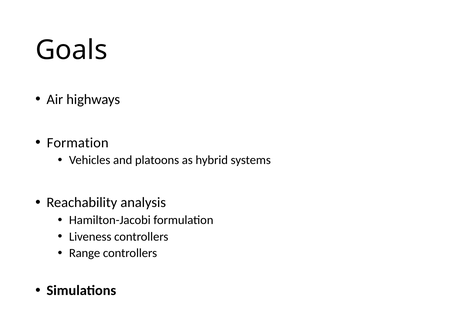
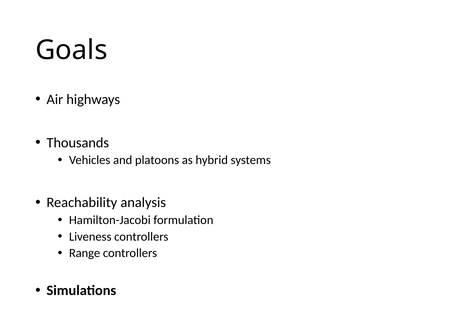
Formation: Formation -> Thousands (78, 143)
